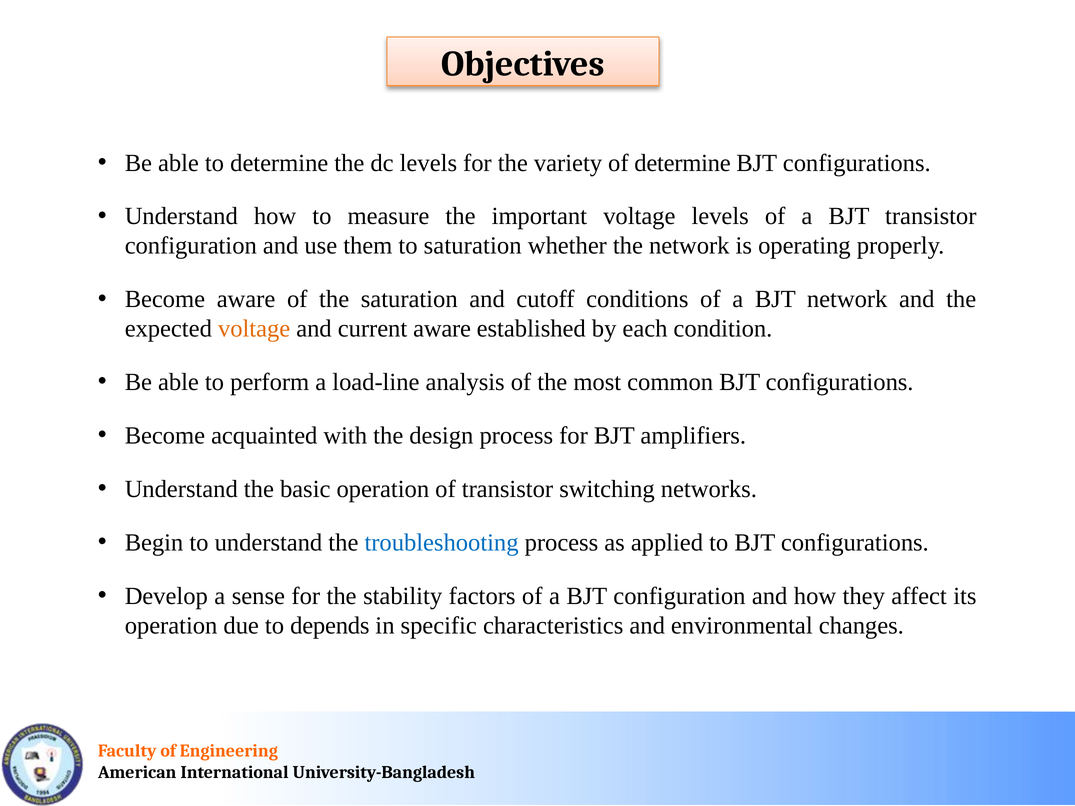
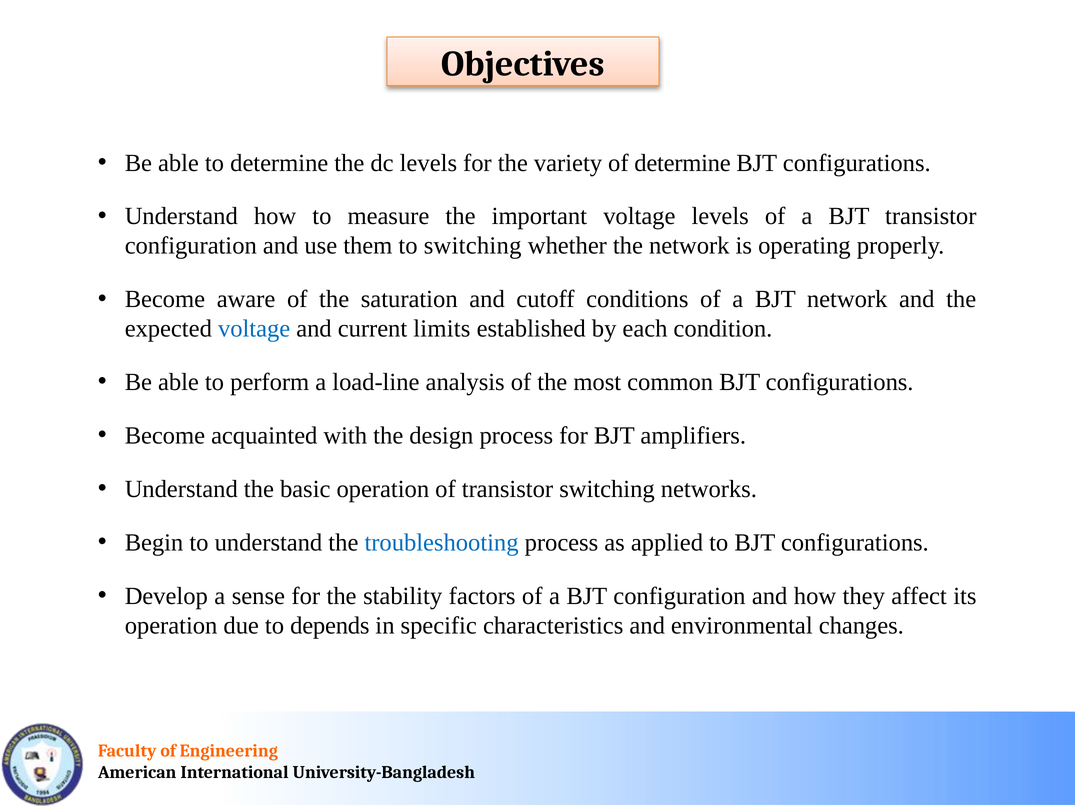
to saturation: saturation -> switching (473, 246)
voltage colour: orange -> blue (254, 329)
current aware: aware -> limits (442, 329)
